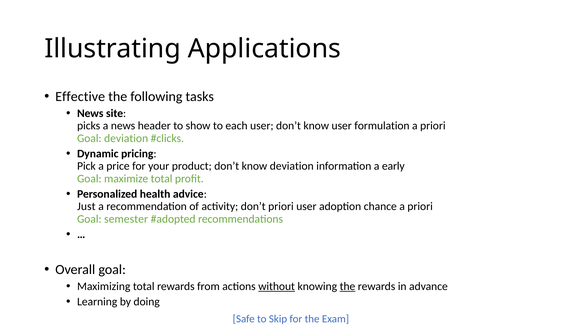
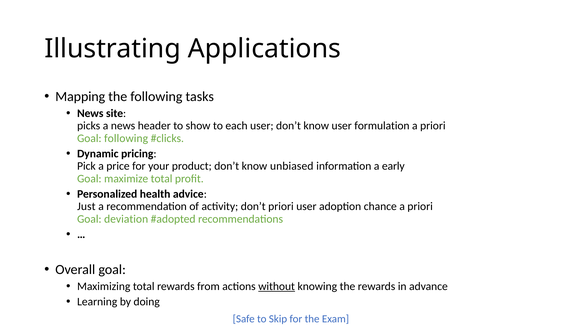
Effective: Effective -> Mapping (80, 97)
Goal deviation: deviation -> following (126, 138)
know deviation: deviation -> unbiased (292, 166)
semester: semester -> deviation (126, 219)
the underline: present -> none (347, 287)
